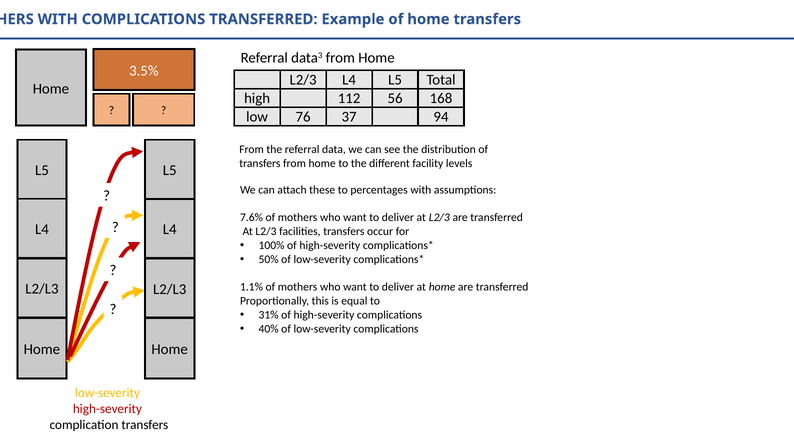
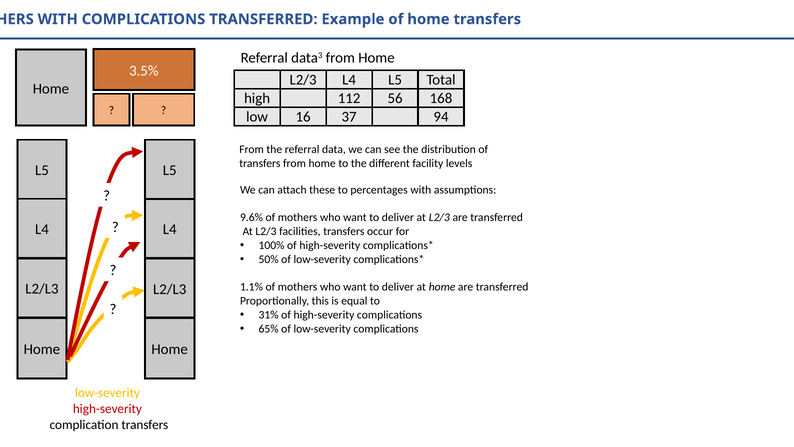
76: 76 -> 16 (303, 117)
7.6%: 7.6% -> 9.6% (251, 217)
40%: 40% -> 65% (269, 329)
